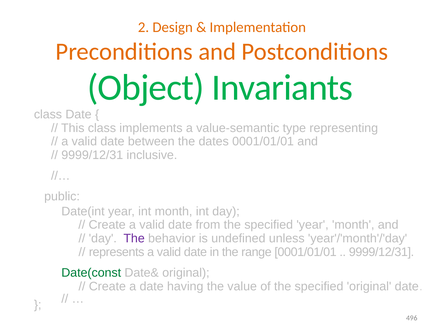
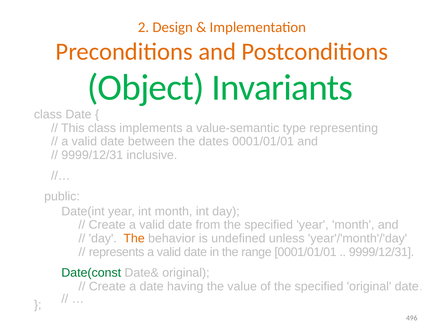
The colour: purple -> orange (134, 238)
